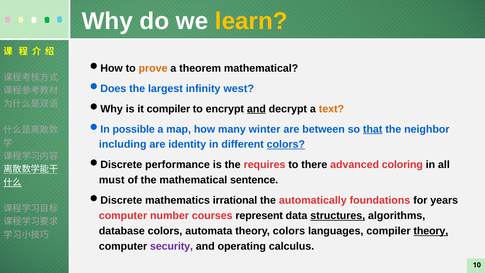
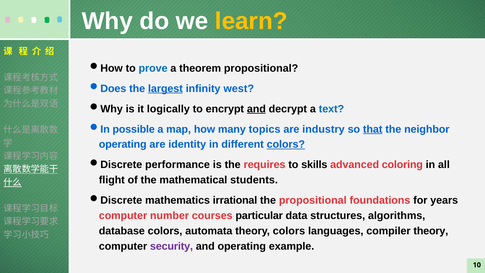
prove colour: orange -> blue (153, 68)
theorem mathematical: mathematical -> propositional (261, 68)
largest underline: none -> present (165, 88)
it compiler: compiler -> logically (168, 109)
text colour: orange -> blue (331, 109)
winter: winter -> topics (265, 129)
between: between -> industry (323, 129)
including: including -> operating (123, 144)
there: there -> skills (314, 165)
must: must -> flight (112, 180)
sentence: sentence -> students (254, 180)
the automatically: automatically -> propositional (313, 200)
represent: represent -> particular (259, 216)
structures underline: present -> none (338, 216)
theory underline: present -> none (431, 231)
calculus: calculus -> example (292, 246)
